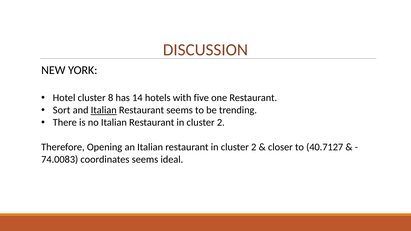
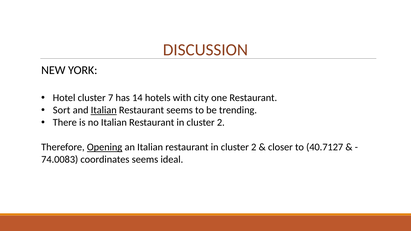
8: 8 -> 7 (111, 98)
five: five -> city (201, 98)
Opening underline: none -> present (105, 147)
